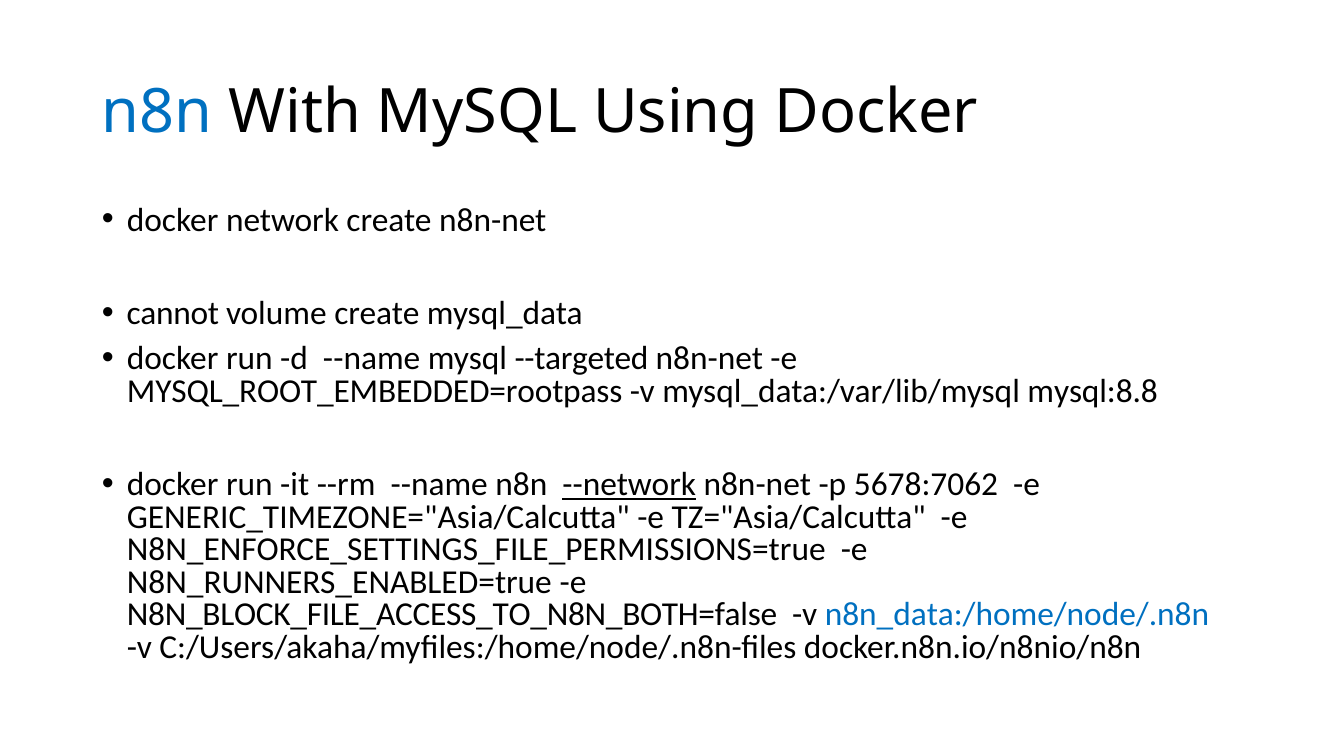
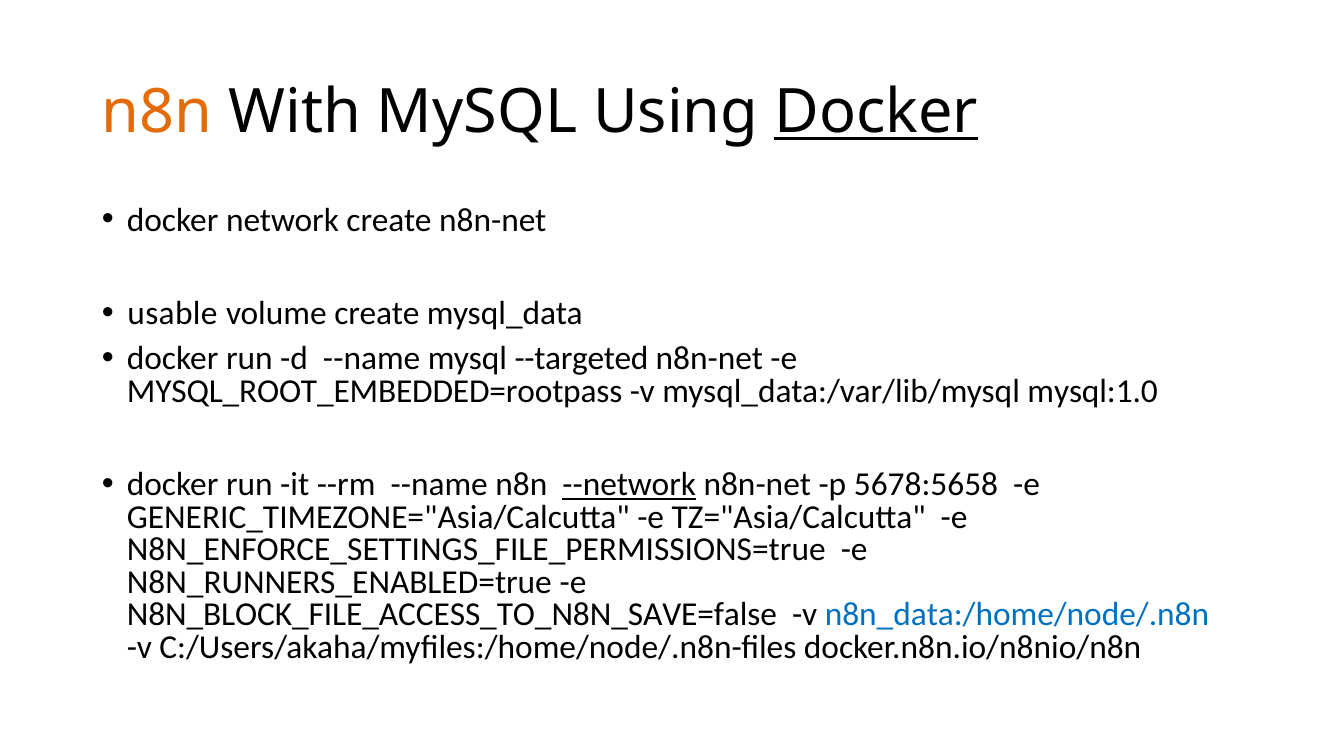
n8n colour: blue -> orange (157, 112)
Docker underline: none -> present (876, 112)
cannot: cannot -> usable (173, 314)
mysql:8.8: mysql:8.8 -> mysql:1.0 (1093, 391)
5678:7062: 5678:7062 -> 5678:5658 (926, 484)
N8N_BLOCK_FILE_ACCESS_TO_N8N_BOTH=false: N8N_BLOCK_FILE_ACCESS_TO_N8N_BOTH=false -> N8N_BLOCK_FILE_ACCESS_TO_N8N_SAVE=false (452, 614)
